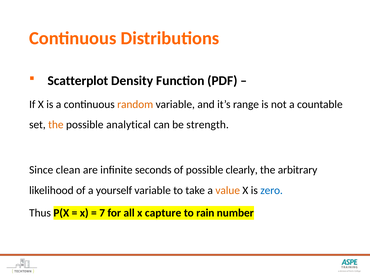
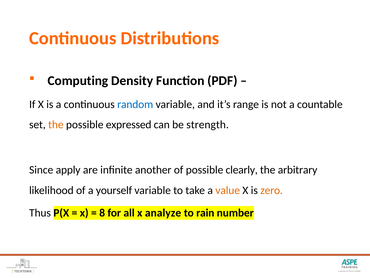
Scatterplot: Scatterplot -> Computing (78, 81)
random colour: orange -> blue (135, 104)
analytical: analytical -> expressed (129, 125)
clean: clean -> apply (68, 170)
seconds: seconds -> another (153, 170)
zero colour: blue -> orange (272, 190)
7: 7 -> 8 (102, 213)
capture: capture -> analyze (163, 213)
